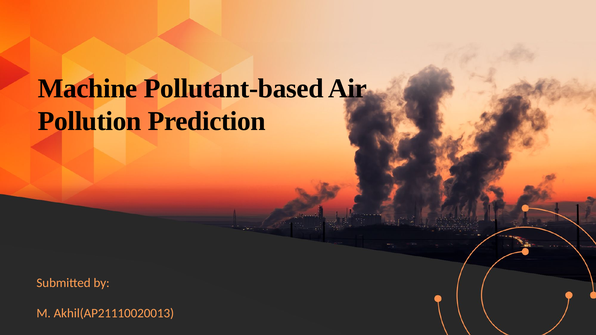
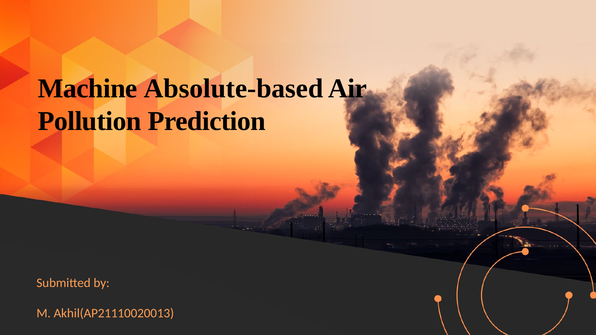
Pollutant-based: Pollutant-based -> Absolute-based (233, 89)
